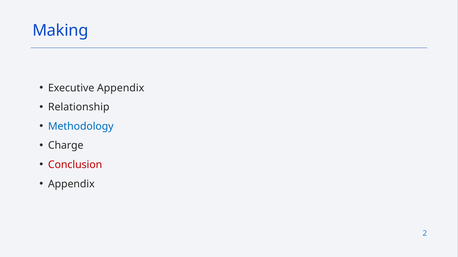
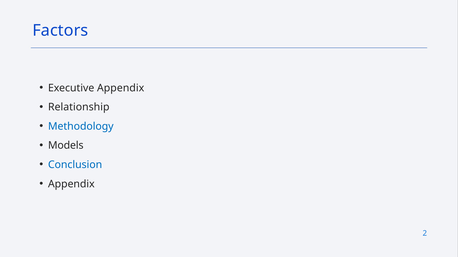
Making: Making -> Factors (60, 31)
Charge: Charge -> Models (66, 146)
Conclusion colour: red -> blue (75, 165)
